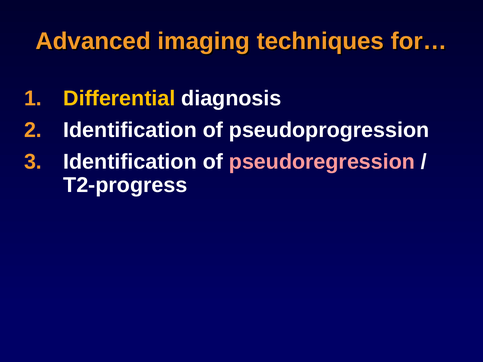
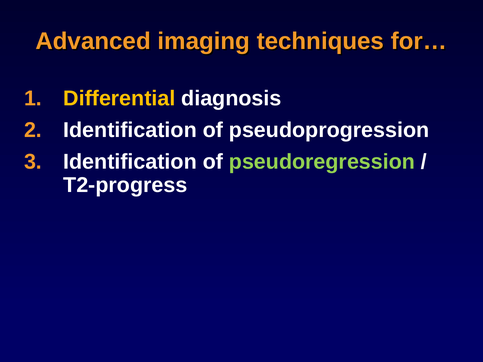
pseudoregression colour: pink -> light green (322, 162)
